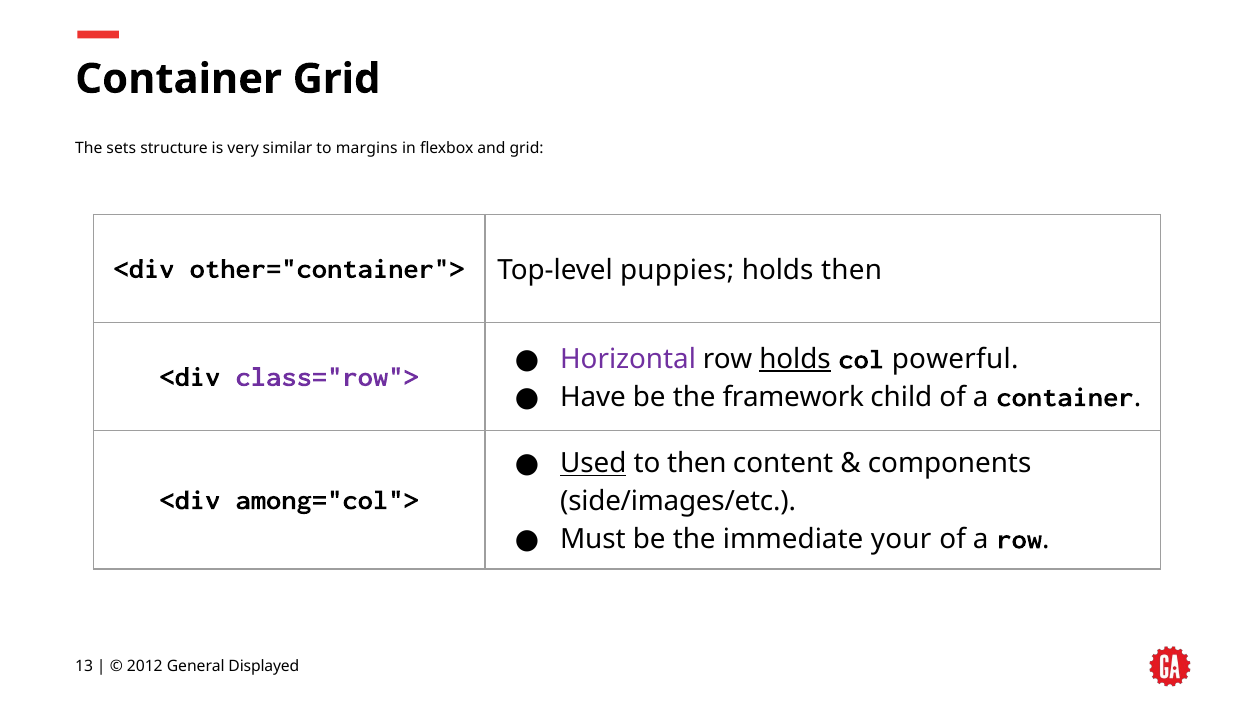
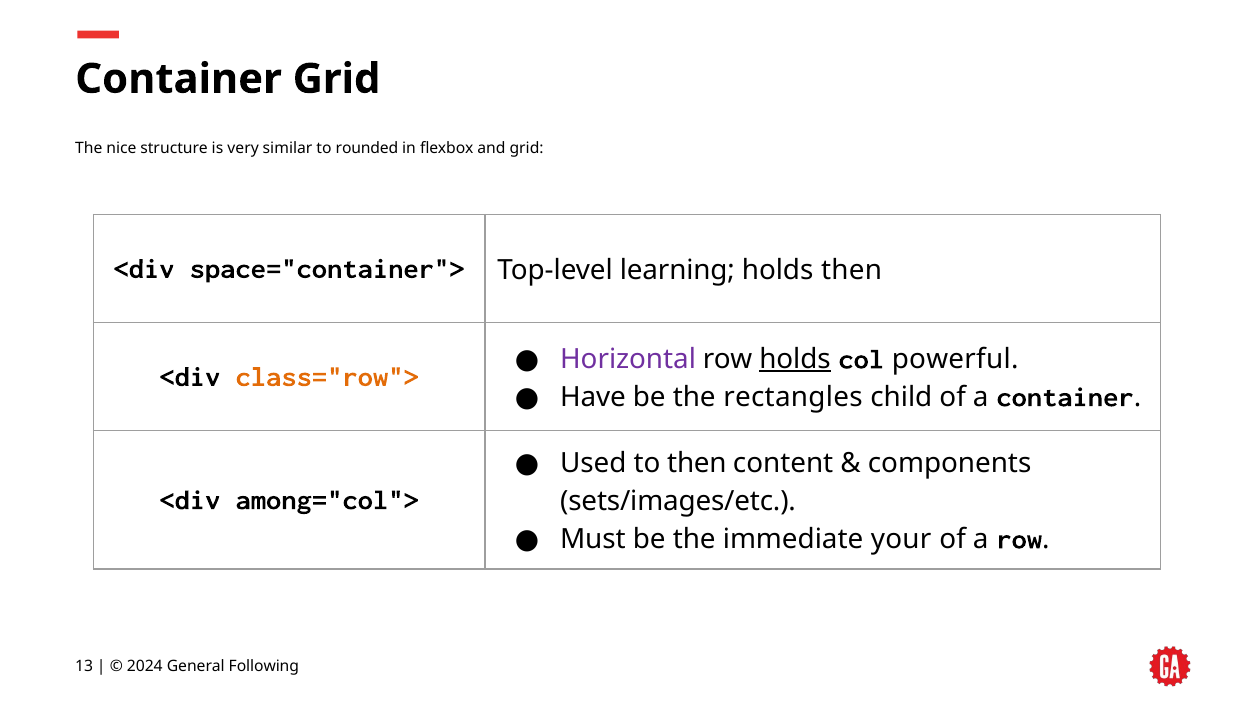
sets: sets -> nice (121, 148)
margins: margins -> rounded (367, 148)
other="container">: other="container"> -> space="container"> (327, 269)
puppies: puppies -> learning (677, 270)
class="row"> colour: purple -> orange (327, 377)
framework: framework -> rectangles (793, 397)
Used underline: present -> none (593, 464)
side/images/etc: side/images/etc -> sets/images/etc (678, 502)
2012: 2012 -> 2024 (145, 666)
Displayed: Displayed -> Following (264, 666)
